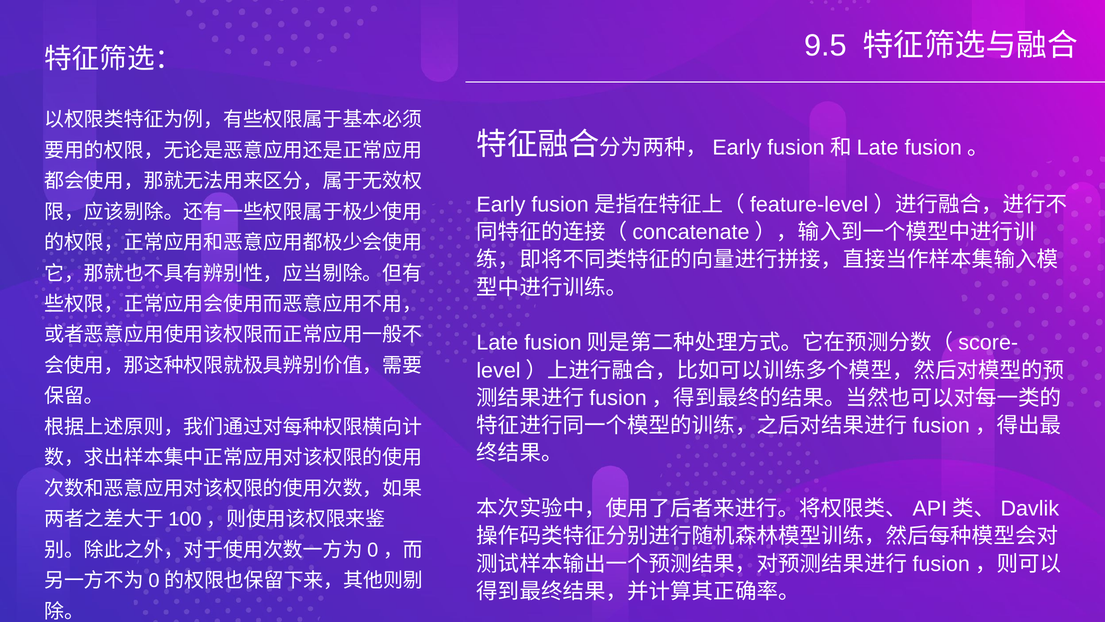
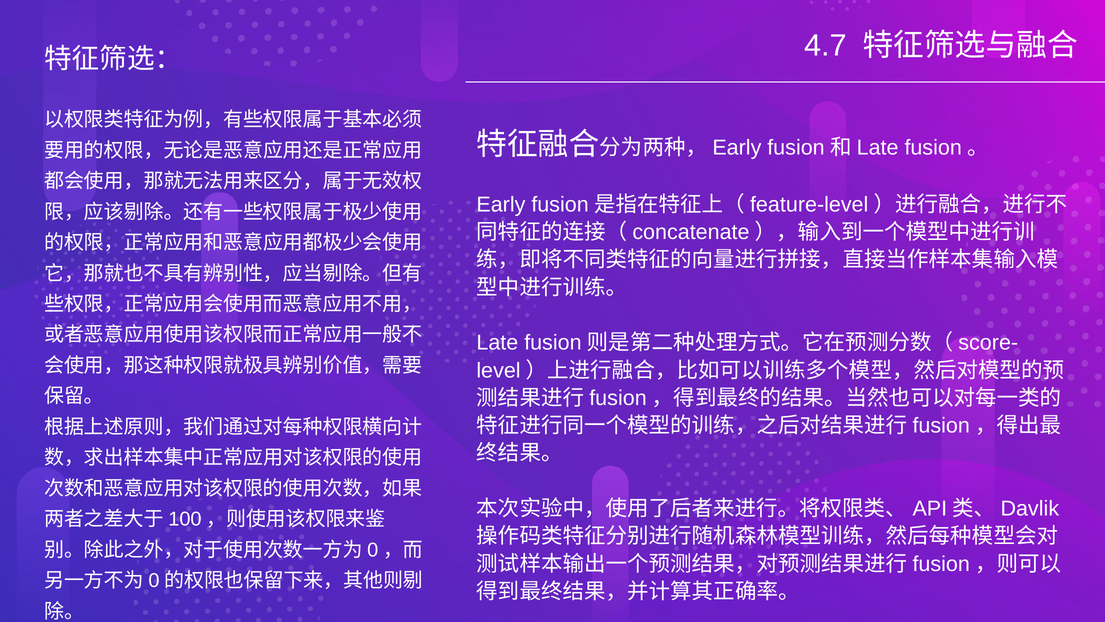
9.5: 9.5 -> 4.7 (825, 46)
